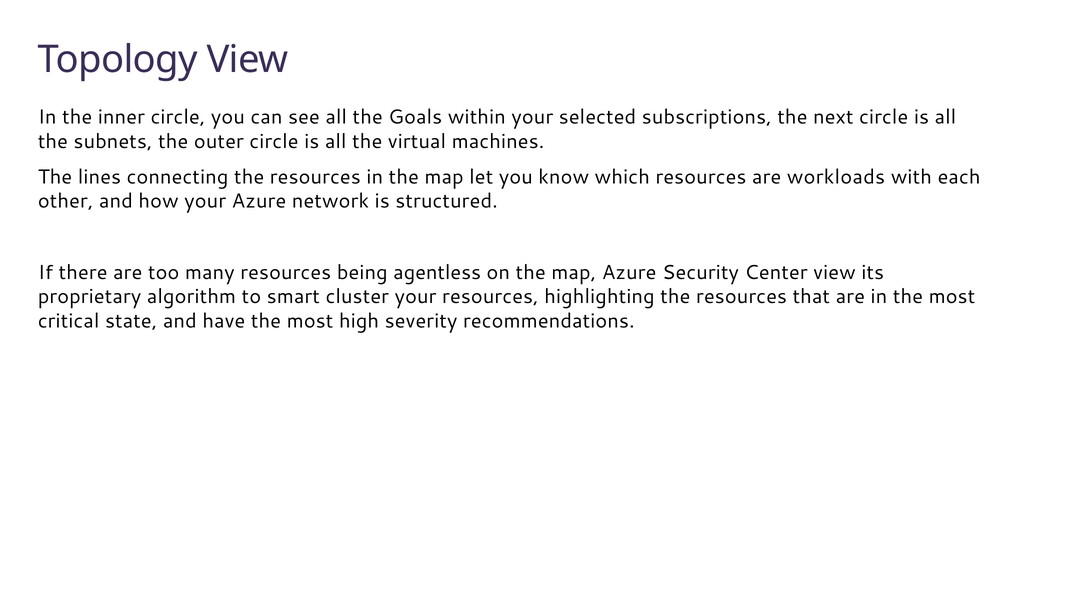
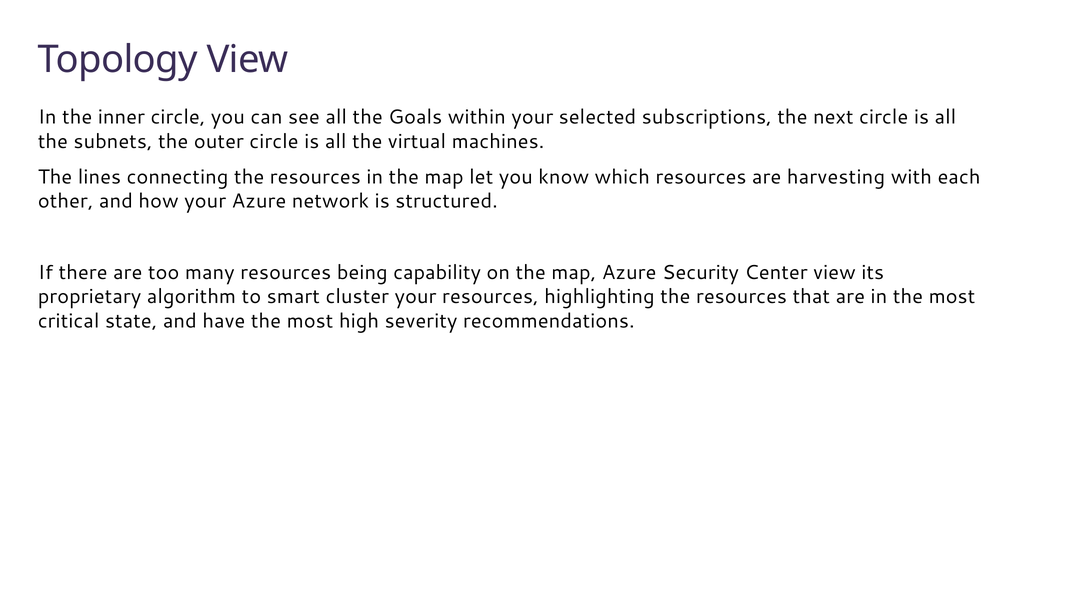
workloads: workloads -> harvesting (836, 177)
agentless: agentless -> capability (437, 272)
